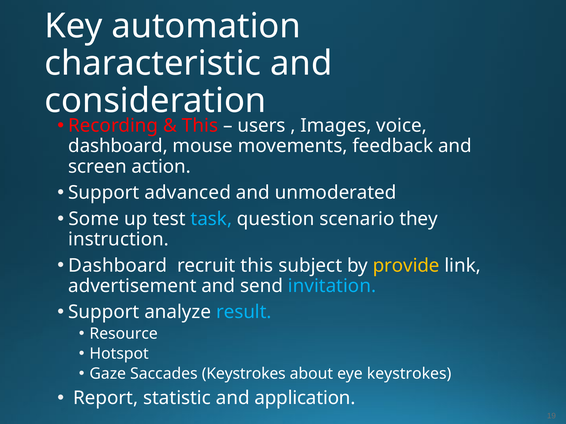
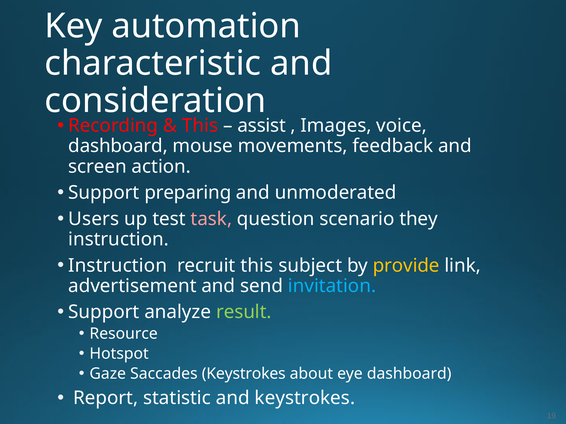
users: users -> assist (262, 126)
advanced: advanced -> preparing (188, 193)
Some: Some -> Users (94, 219)
task colour: light blue -> pink (211, 219)
Dashboard: Dashboard -> Instruction (118, 266)
result colour: light blue -> light green (244, 312)
eye keystrokes: keystrokes -> dashboard (409, 374)
and application: application -> keystrokes (305, 399)
